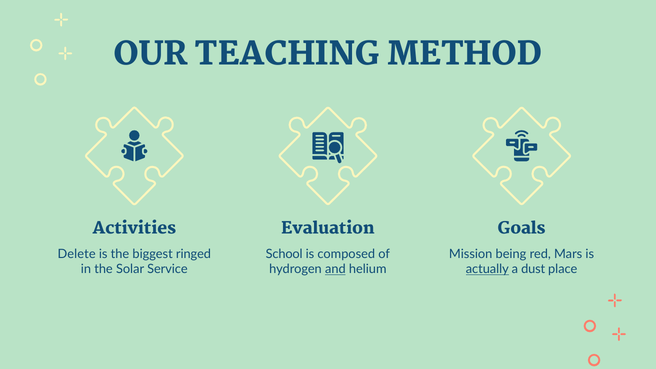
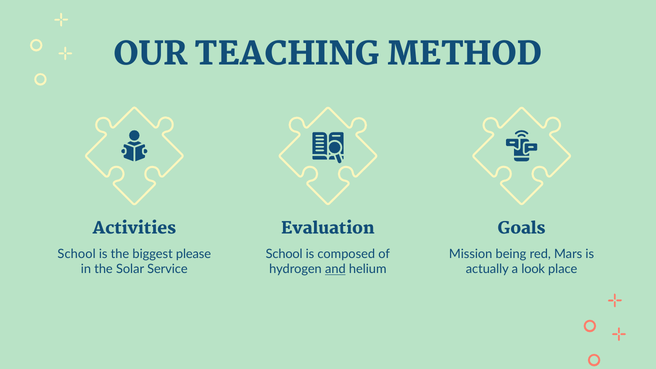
Delete: Delete -> School (77, 254)
ringed: ringed -> please (193, 254)
actually underline: present -> none (487, 269)
dust: dust -> look (533, 269)
